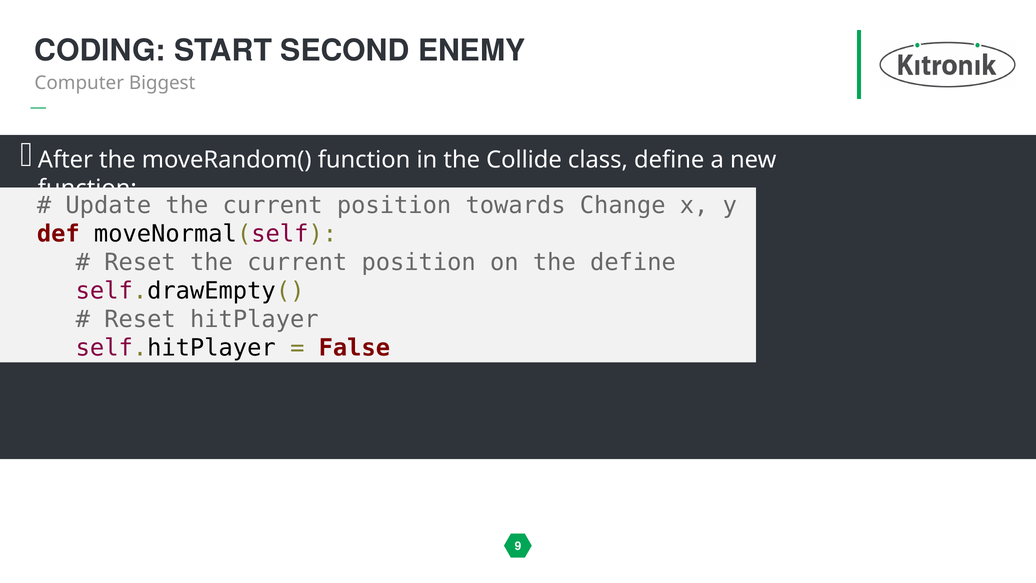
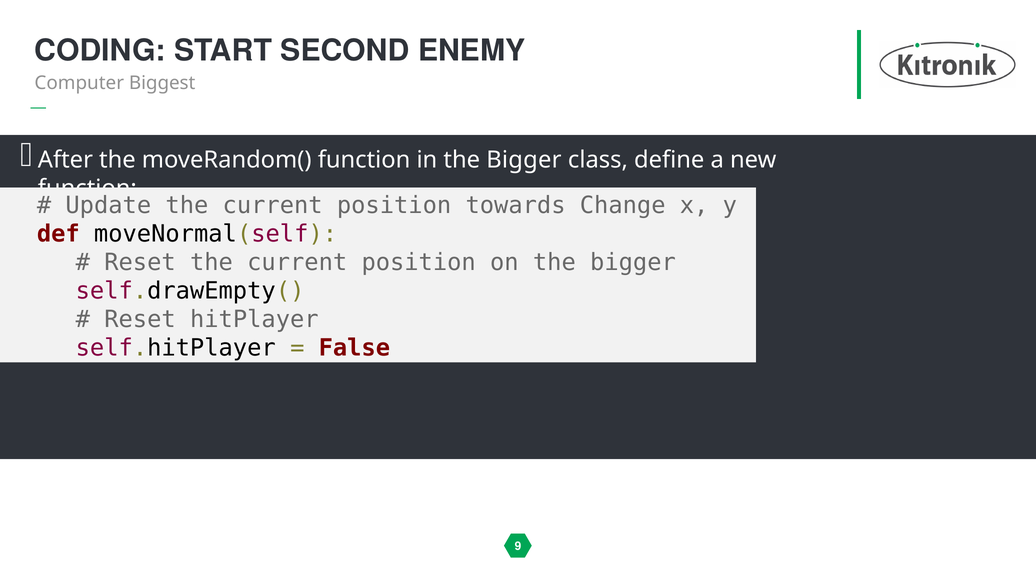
in the Collide: Collide -> Bigger (524, 160)
on the define: define -> bigger (633, 262)
